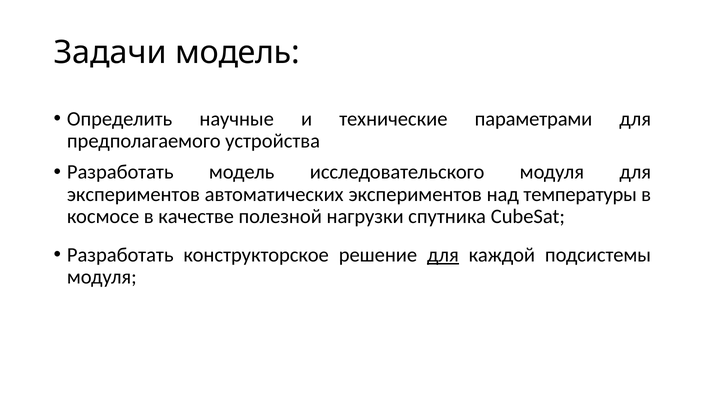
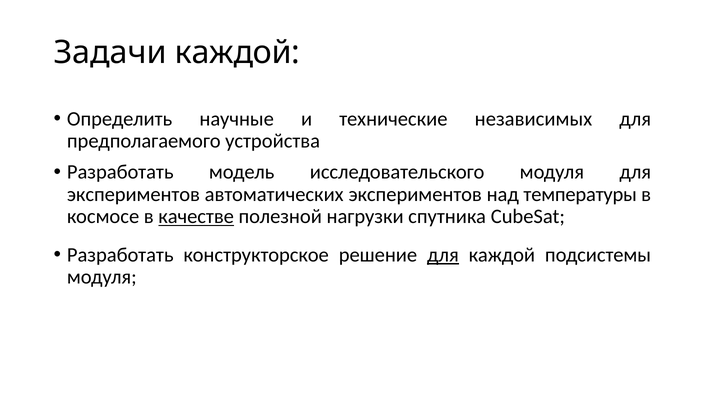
Задачи модель: модель -> каждой (238, 53)
параметрами: параметрами -> независимых (533, 119)
качестве underline: none -> present (196, 217)
